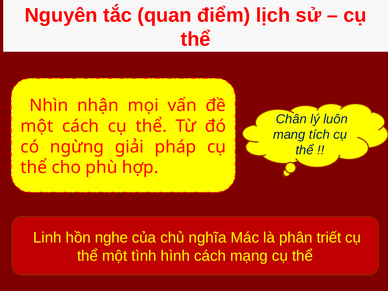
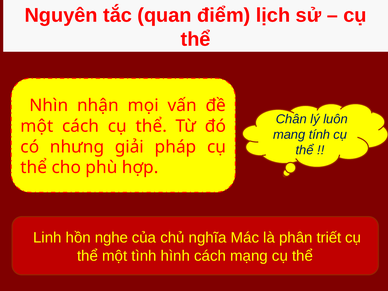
tích: tích -> tính (319, 135)
ngừng: ngừng -> nhưng (77, 147)
